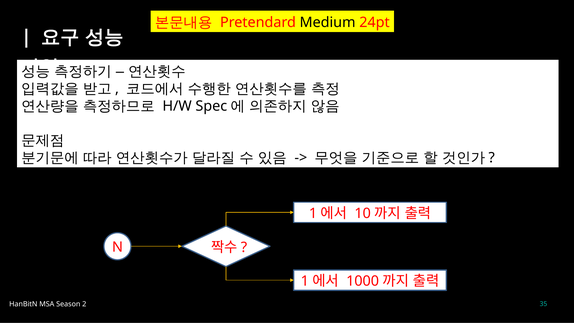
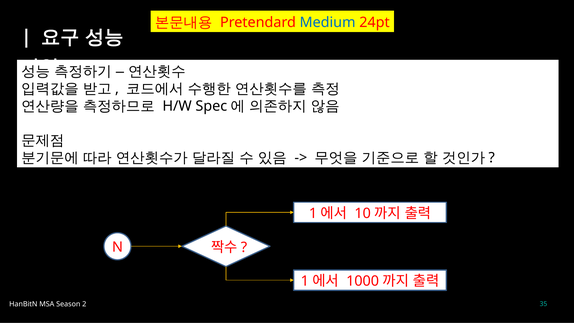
Medium colour: black -> blue (328, 22)
